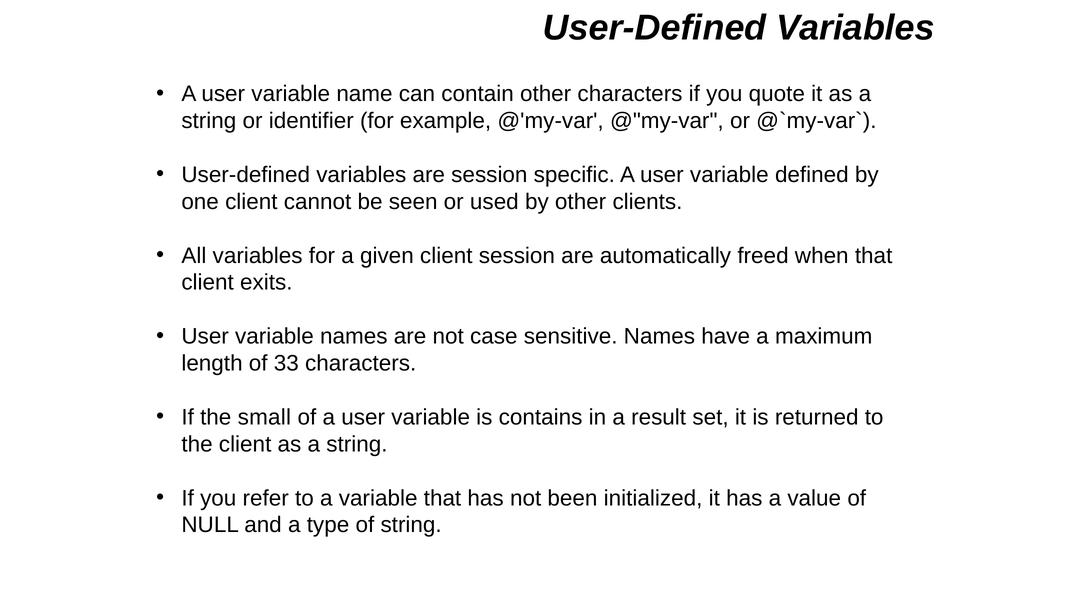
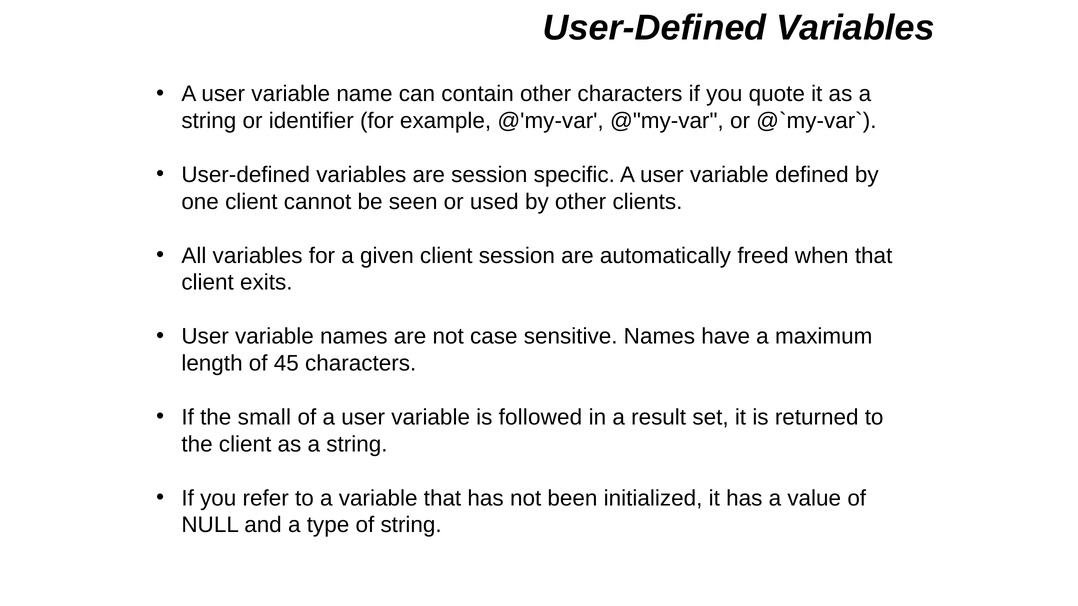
33: 33 -> 45 (286, 364)
contains: contains -> followed (540, 418)
